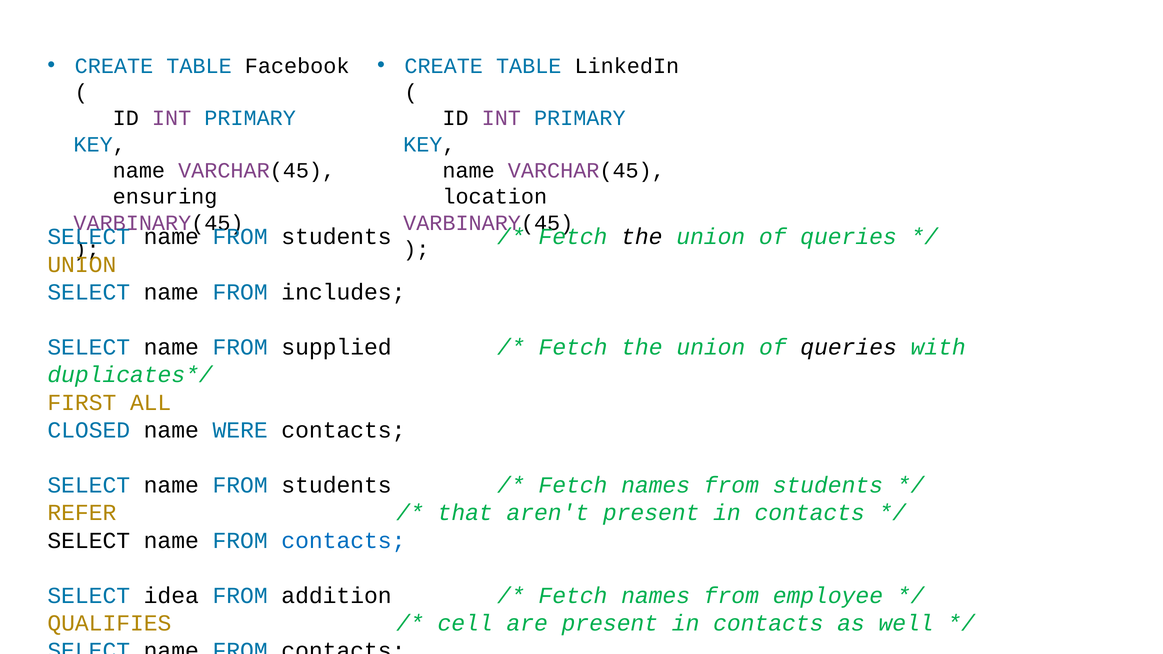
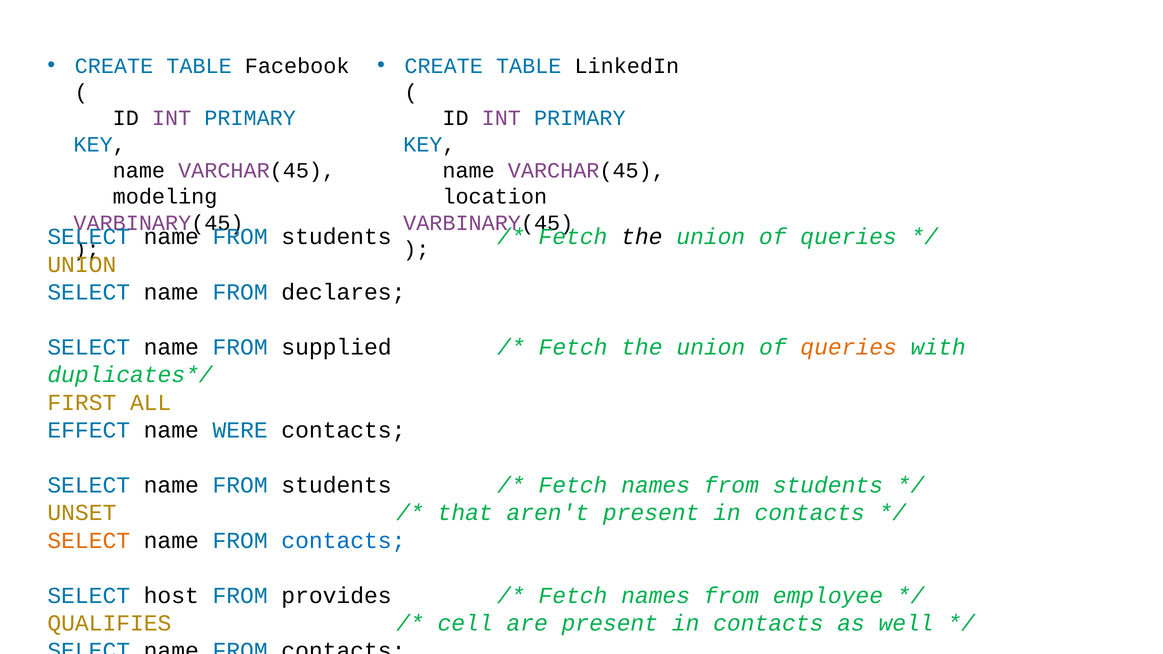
ensuring: ensuring -> modeling (165, 197)
includes: includes -> declares (343, 292)
queries colour: black -> orange (849, 347)
CLOSED: CLOSED -> EFFECT (89, 430)
REFER: REFER -> UNSET (82, 513)
SELECT colour: black -> orange (89, 541)
idea: idea -> host (171, 596)
addition: addition -> provides (337, 596)
